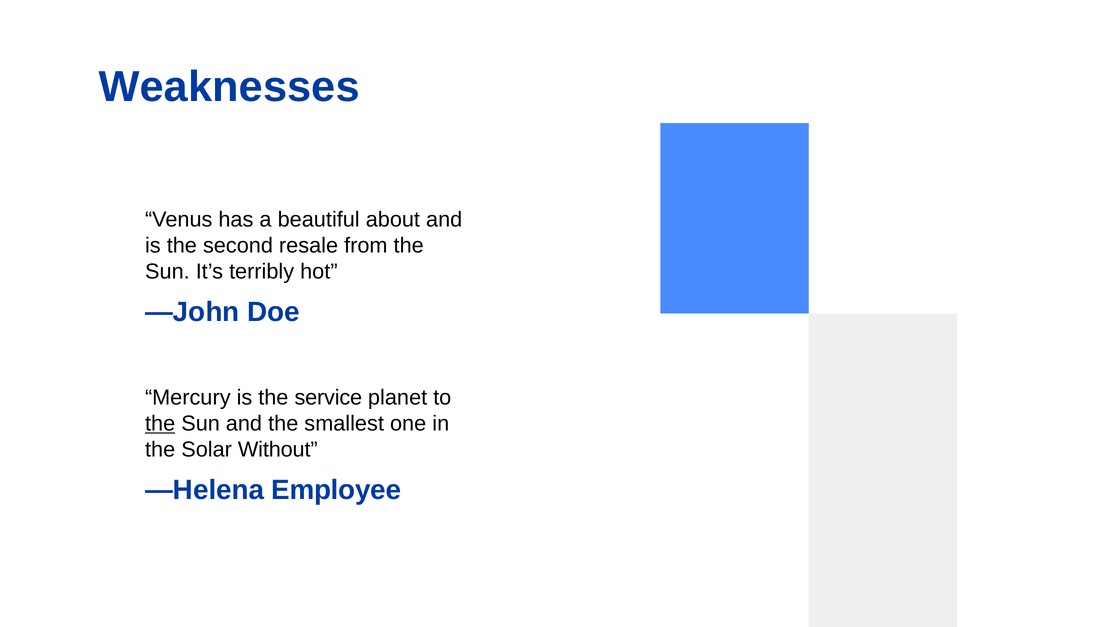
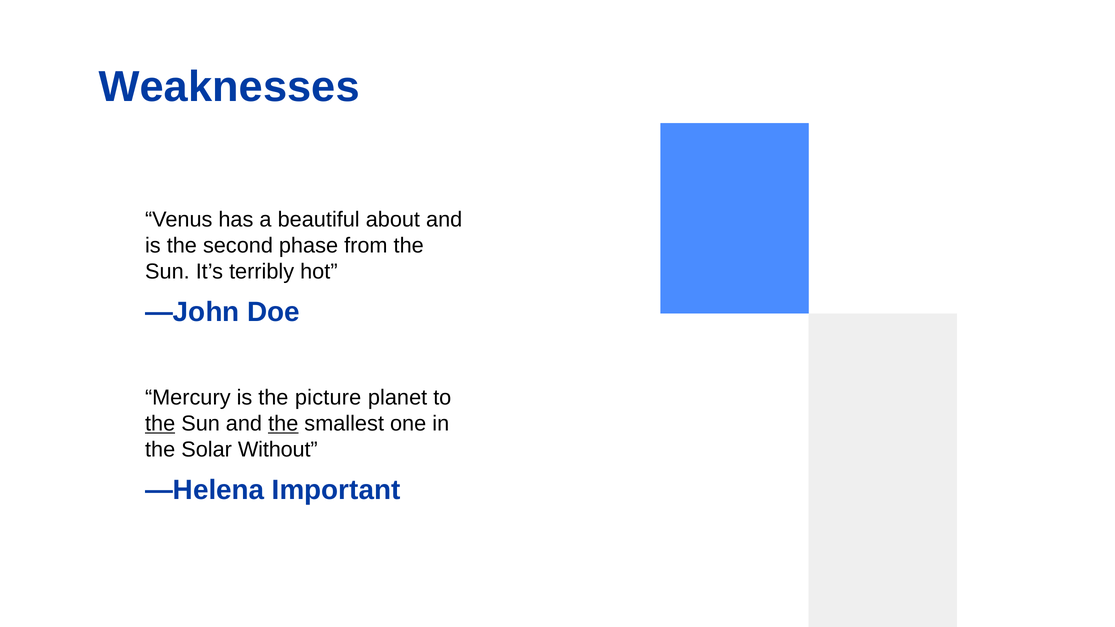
resale: resale -> phase (309, 246)
service: service -> picture (328, 398)
the underline: none -> present (283, 424)
Employee: Employee -> Important (336, 490)
